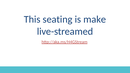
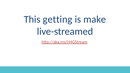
seating: seating -> getting (58, 19)
